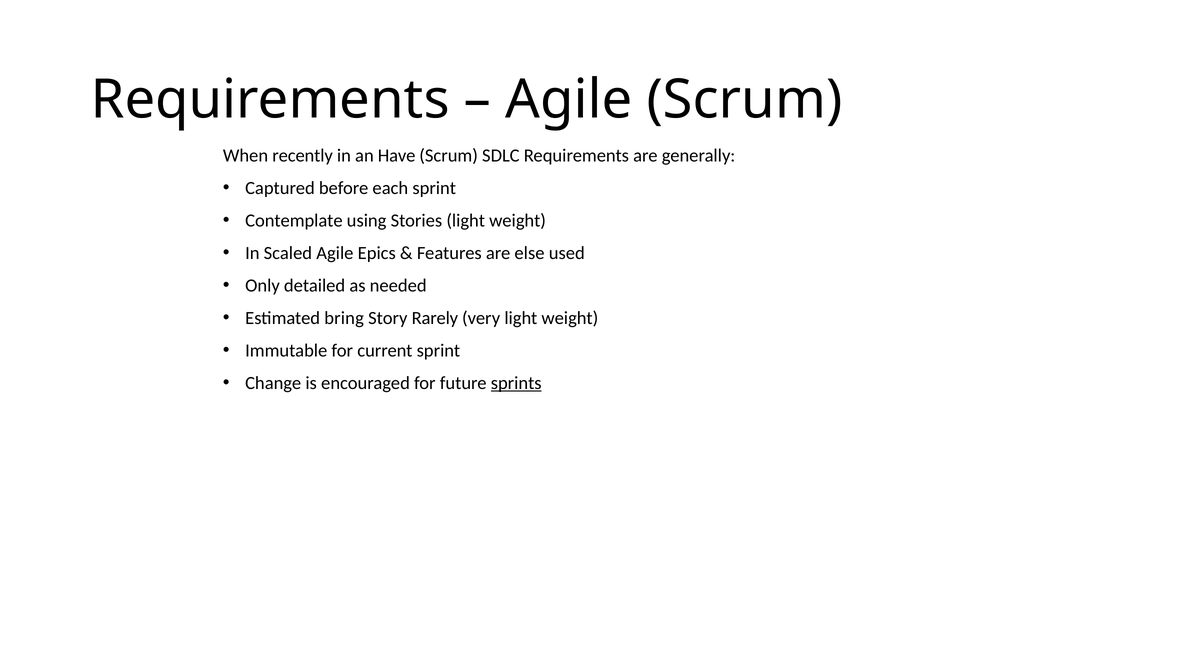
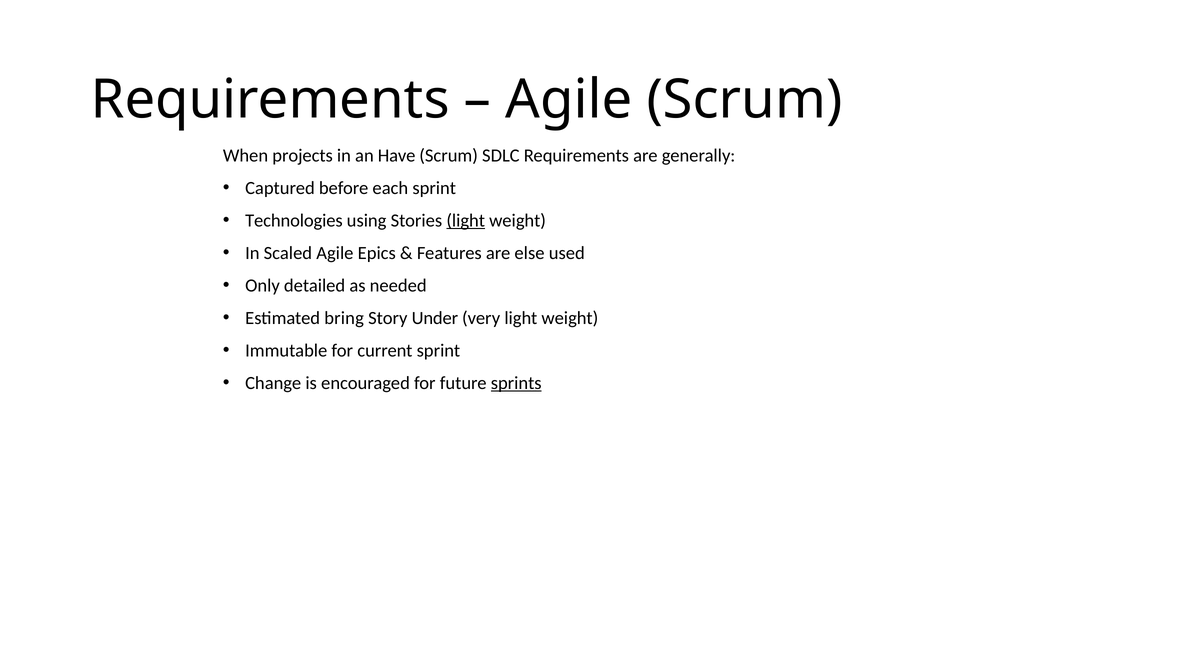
recently: recently -> projects (303, 156)
Contemplate: Contemplate -> Technologies (294, 221)
light underline: none -> present (466, 221)
Rarely: Rarely -> Under (435, 318)
